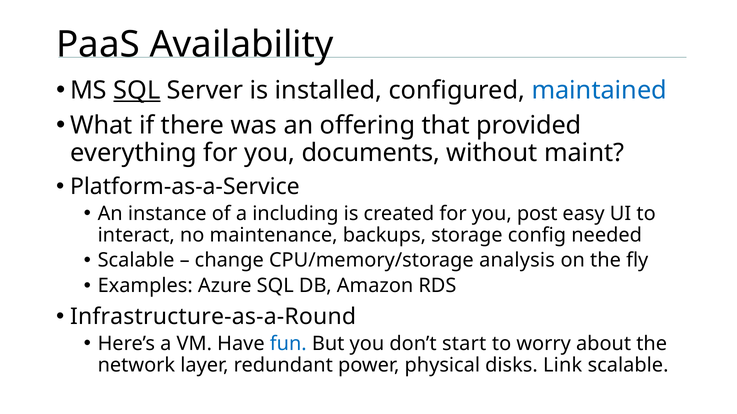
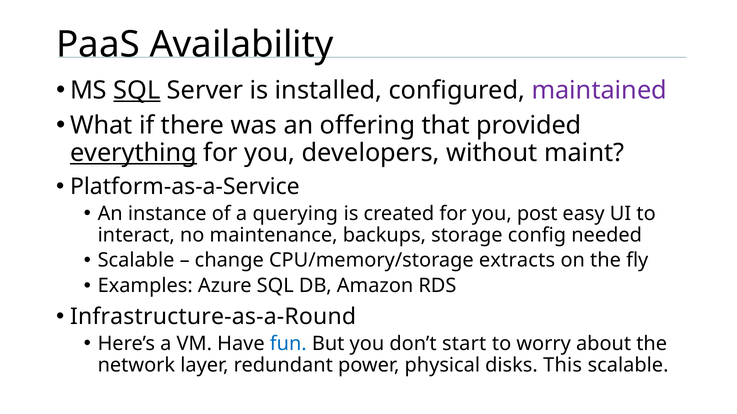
maintained colour: blue -> purple (599, 91)
everything underline: none -> present (133, 153)
documents: documents -> developers (371, 153)
including: including -> querying (295, 214)
analysis: analysis -> extracts (517, 261)
Link: Link -> This (563, 366)
